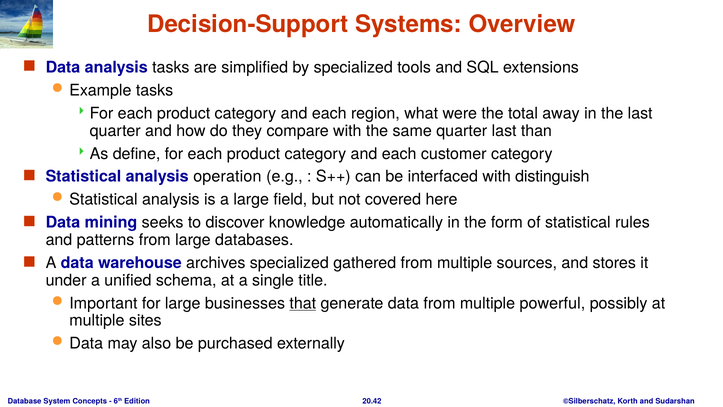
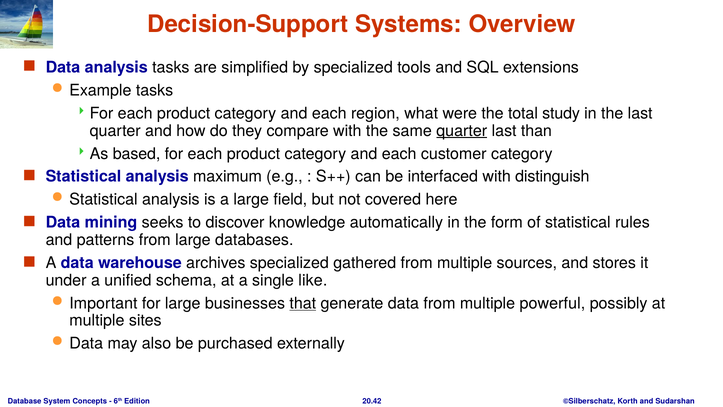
away: away -> study (561, 113)
quarter underline: none -> present (462, 131)
define: define -> based (137, 154)
operation: operation -> maximum (228, 177)
title: title -> like (313, 280)
